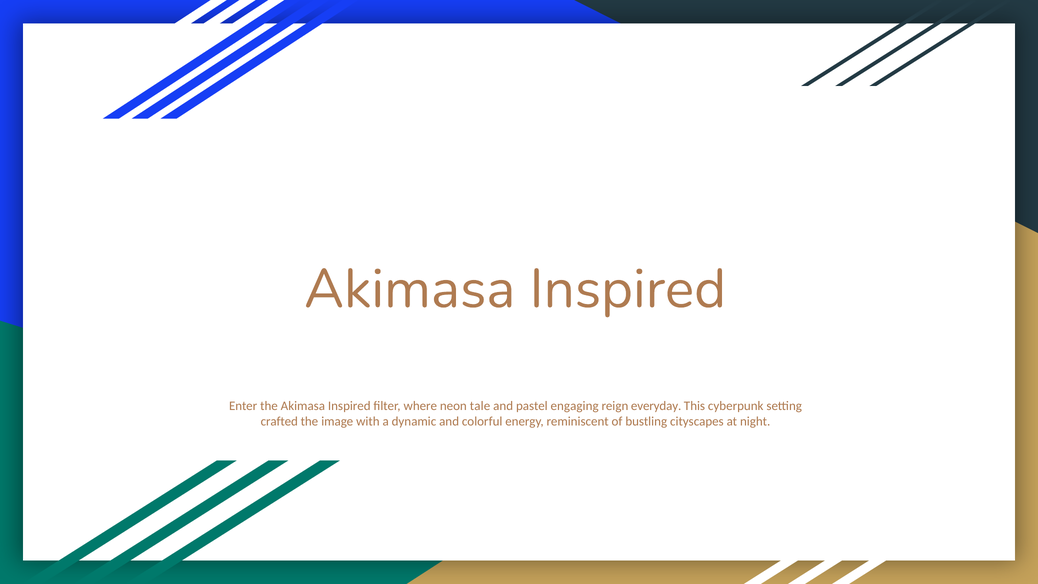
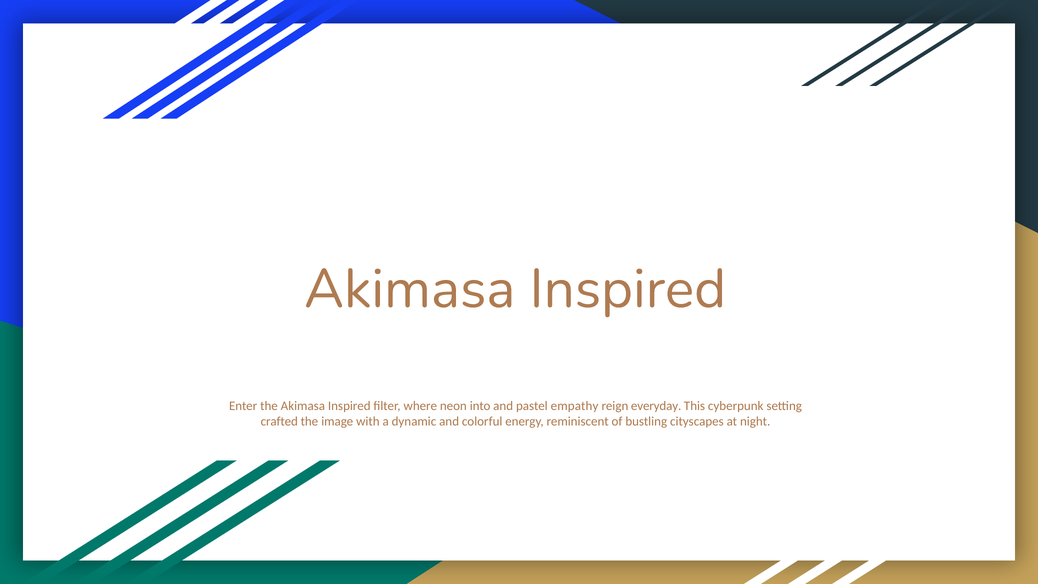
tale: tale -> into (480, 406)
engaging: engaging -> empathy (575, 406)
